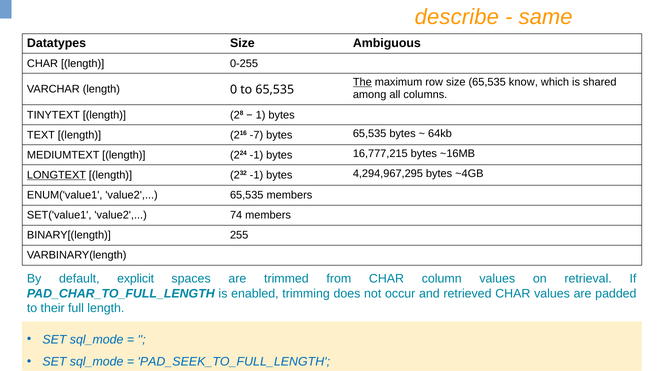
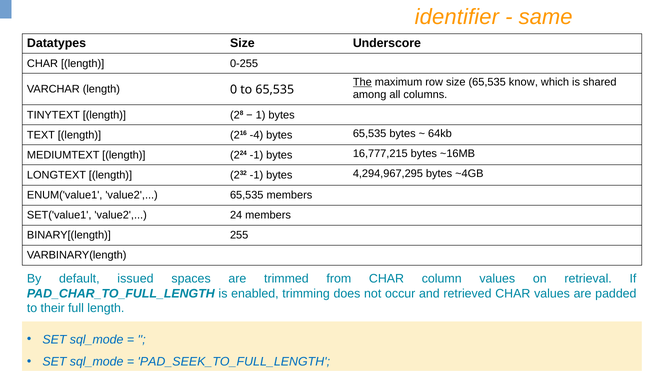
describe: describe -> identifier (457, 17)
Ambiguous: Ambiguous -> Underscore (387, 43)
-7: -7 -> -4 (256, 135)
LONGTEXT underline: present -> none (57, 175)
74: 74 -> 24 (236, 215)
explicit: explicit -> issued (135, 279)
